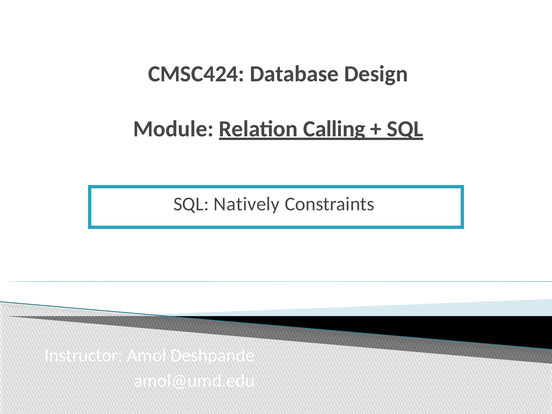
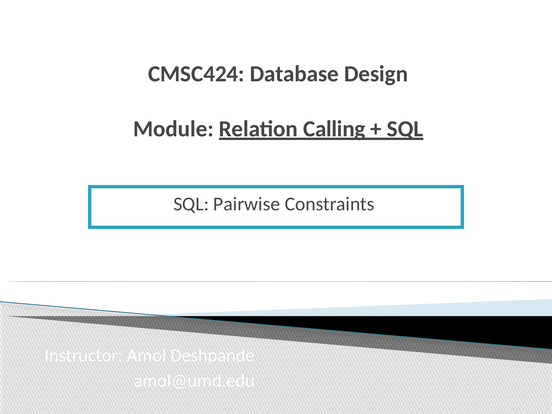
Natively: Natively -> Pairwise (247, 204)
